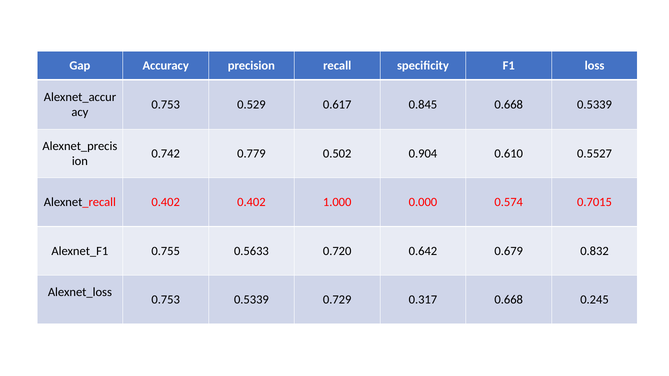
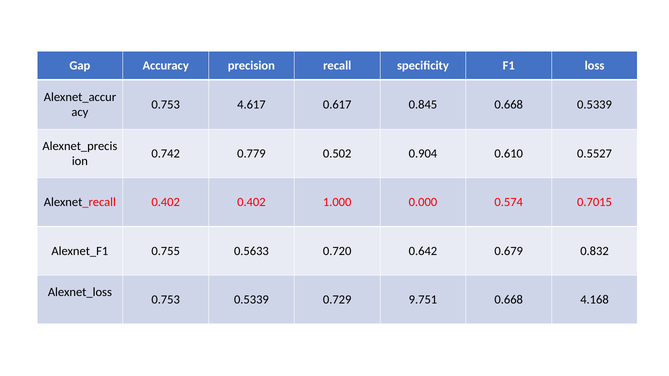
0.529: 0.529 -> 4.617 (251, 105)
0.317: 0.317 -> 9.751 (423, 300)
0.245: 0.245 -> 4.168 (595, 300)
